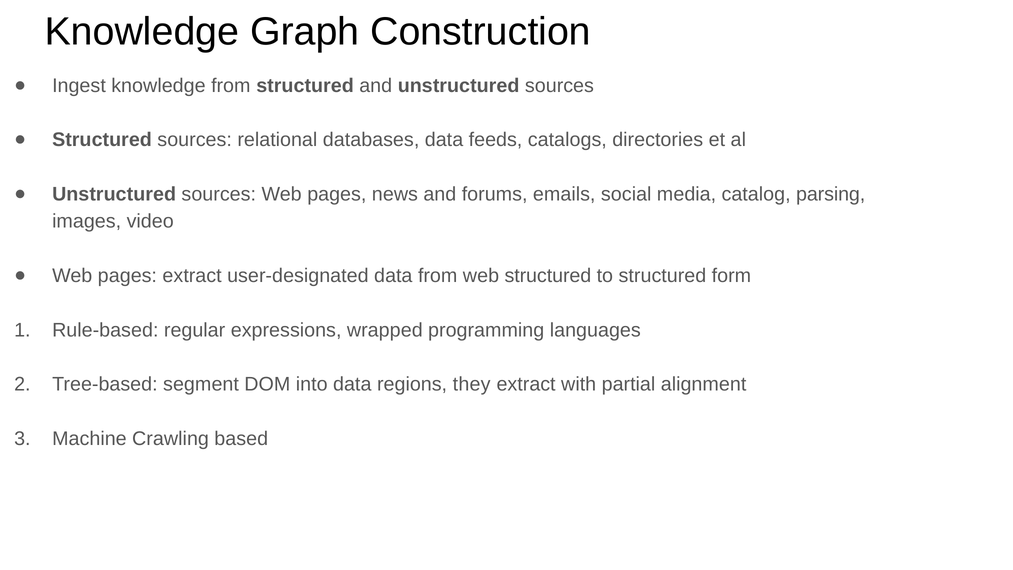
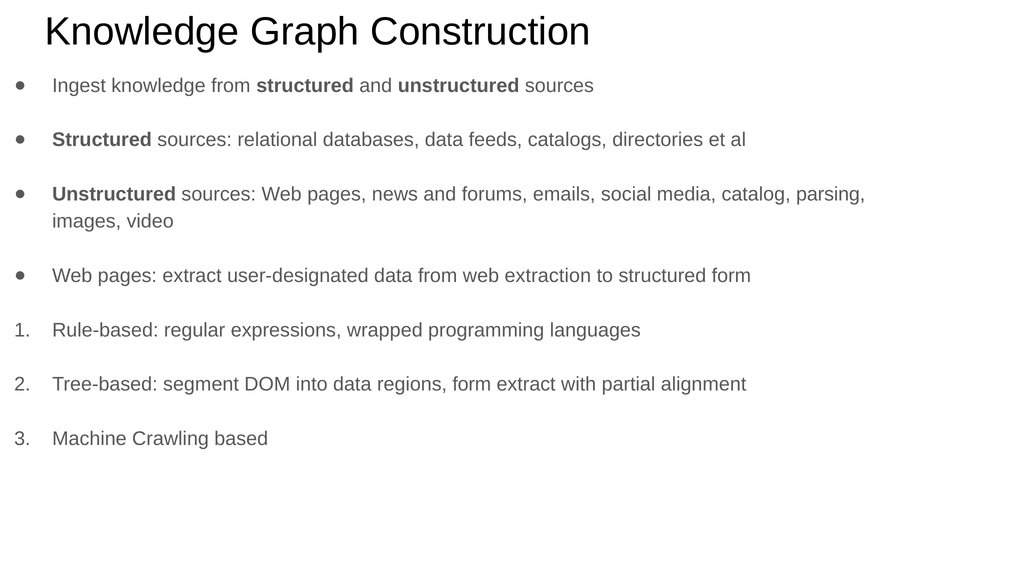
web structured: structured -> extraction (548, 276)
regions they: they -> form (472, 384)
